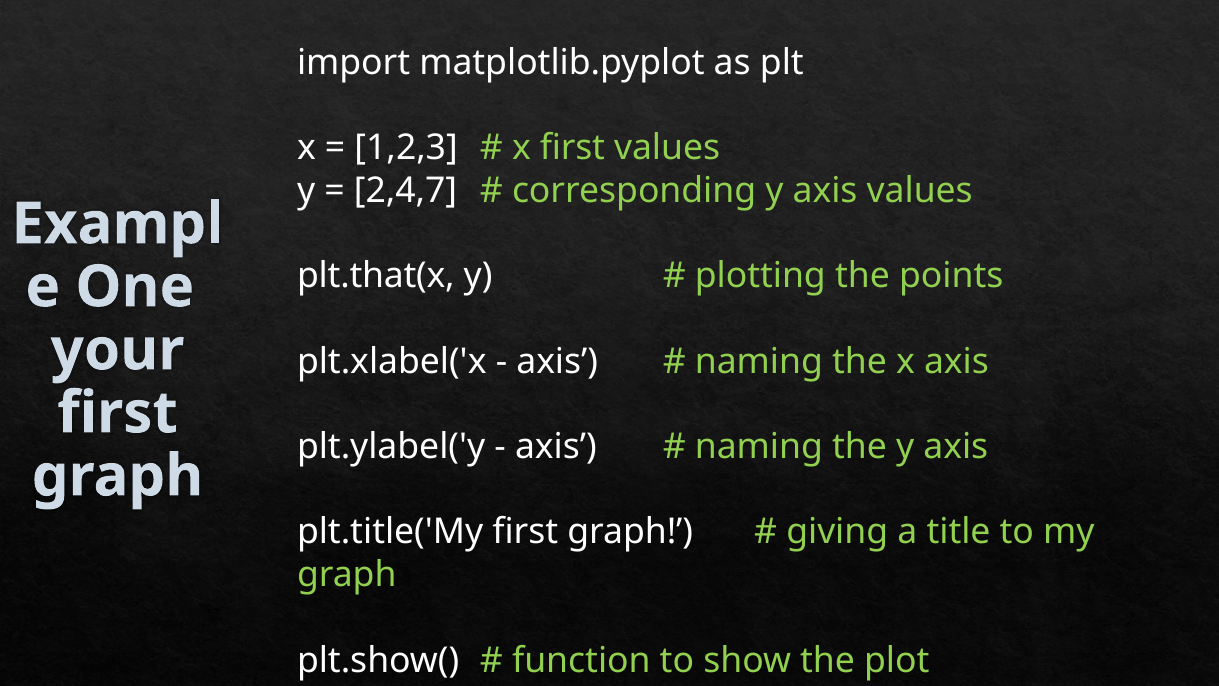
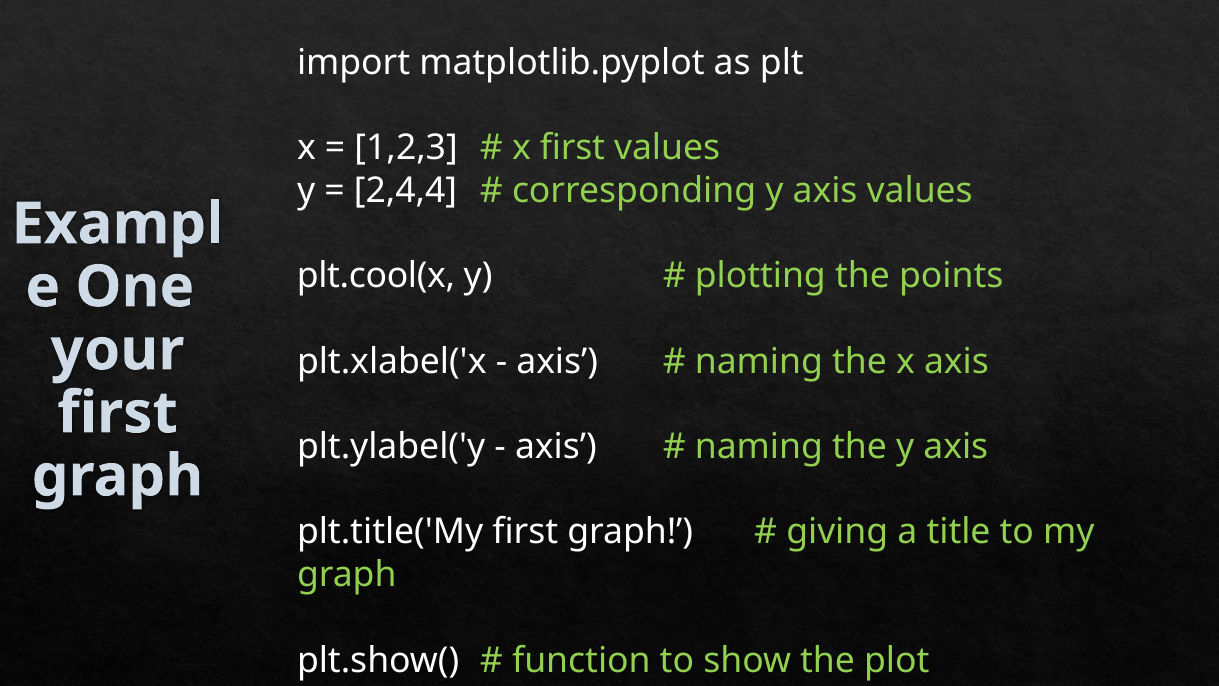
2,4,7: 2,4,7 -> 2,4,4 (405, 190)
plt.that(x: plt.that(x -> plt.cool(x (376, 276)
